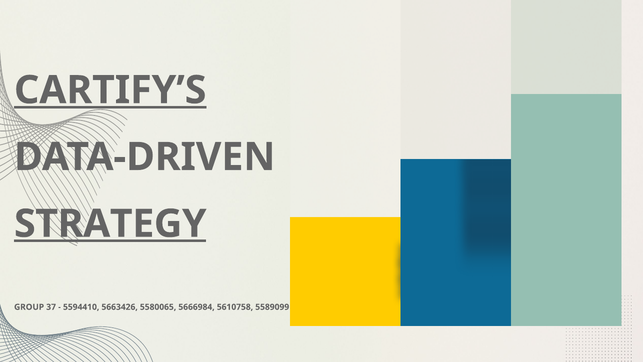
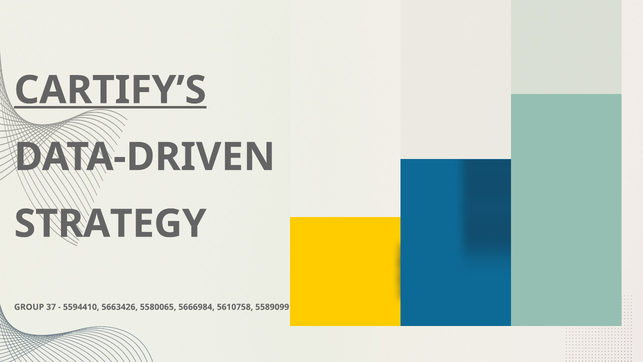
STRATEGY underline: present -> none (110, 224)
